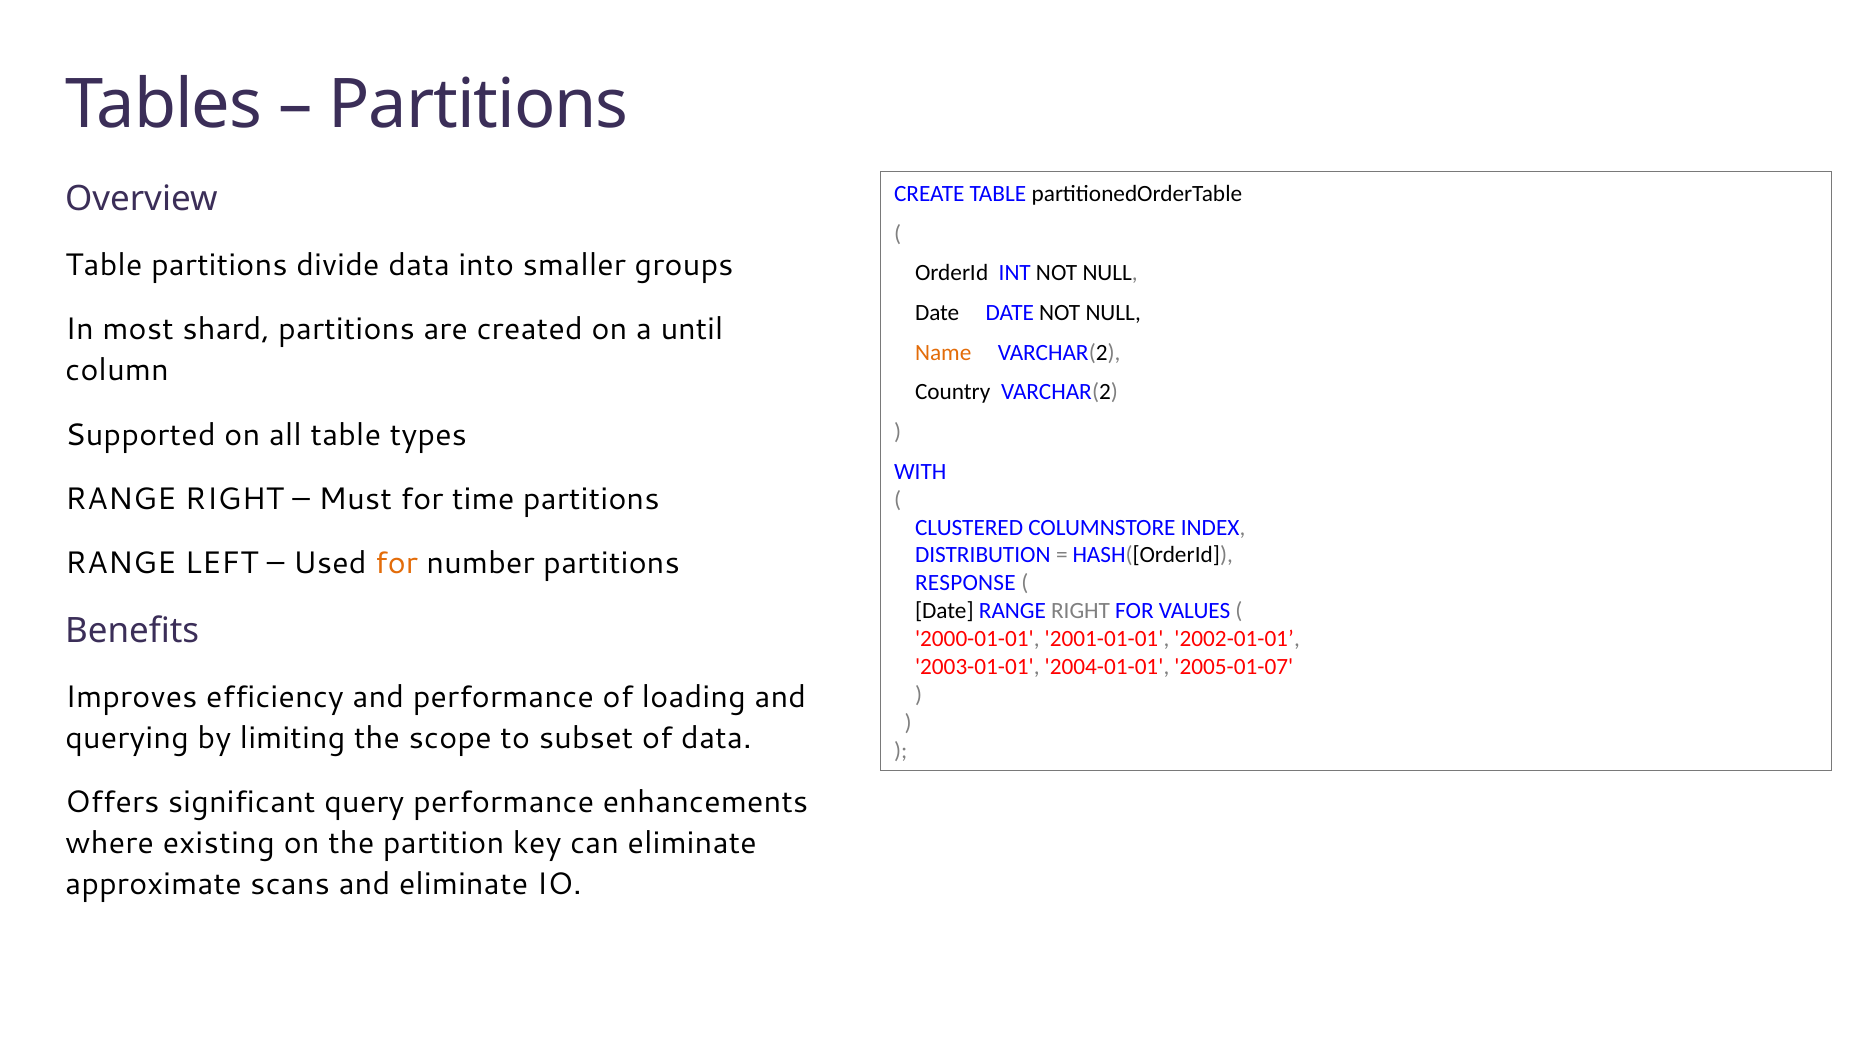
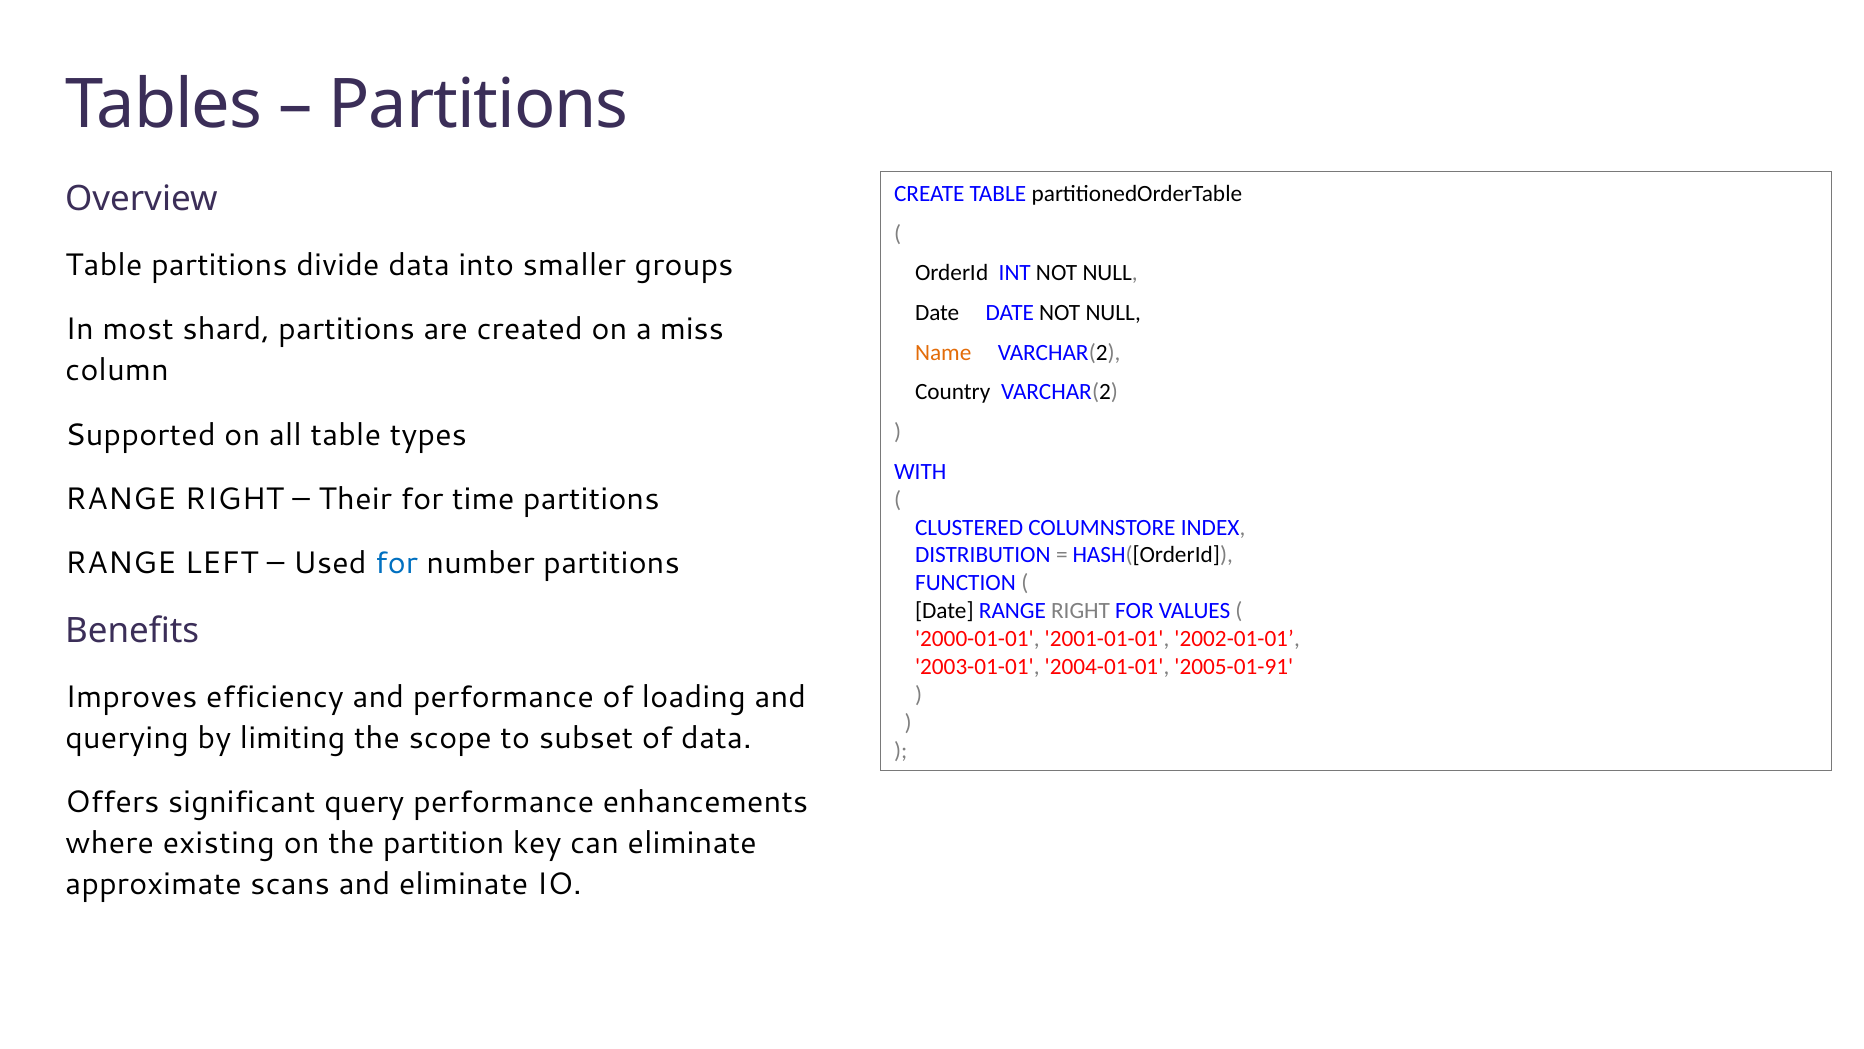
until: until -> miss (692, 330)
Must: Must -> Their (355, 499)
for colour: orange -> blue (397, 563)
RESPONSE: RESPONSE -> FUNCTION (965, 583)
2005-01-07: 2005-01-07 -> 2005-01-91 (1234, 667)
